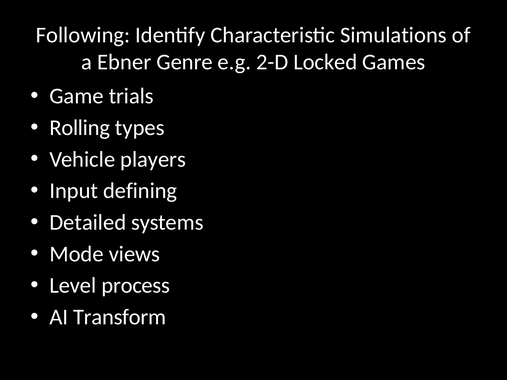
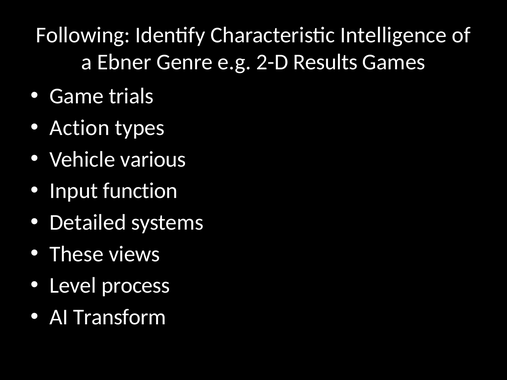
Simulations: Simulations -> Intelligence (393, 35)
Locked: Locked -> Results (325, 62)
Rolling: Rolling -> Action (80, 128)
players: players -> various (153, 159)
defining: defining -> function (140, 191)
Mode: Mode -> These (77, 254)
